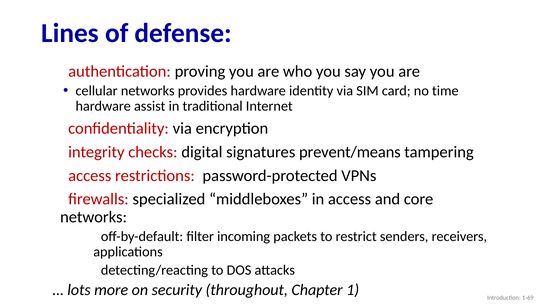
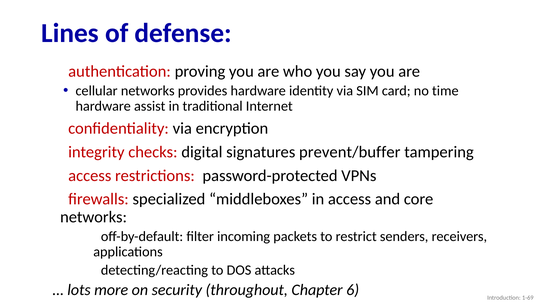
prevent/means: prevent/means -> prevent/buffer (350, 152)
1: 1 -> 6 (353, 290)
